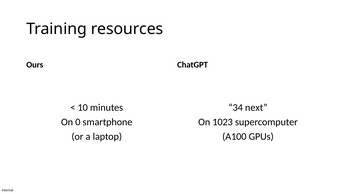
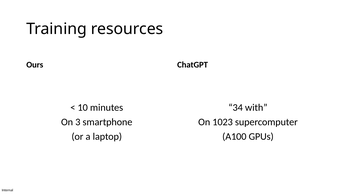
next: next -> with (256, 108)
0: 0 -> 3 (78, 122)
